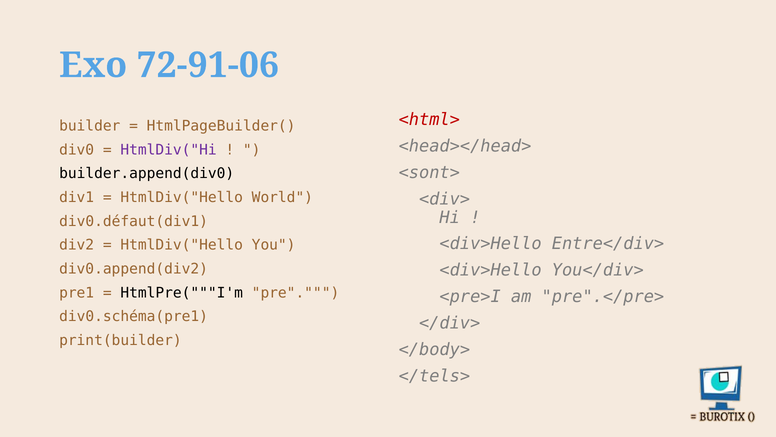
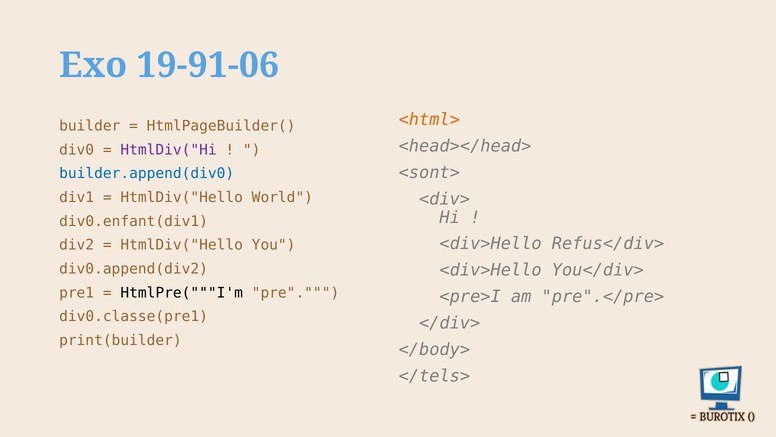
72-91-06: 72-91-06 -> 19-91-06 (208, 65)
<html> colour: red -> orange (429, 120)
builder.append(div0 colour: black -> blue (147, 173)
div0.défaut(div1: div0.défaut(div1 -> div0.enfant(div1 (134, 221)
Entre</div>: Entre</div> -> Refus</div> (608, 244)
div0.schéma(pre1: div0.schéma(pre1 -> div0.classe(pre1 (134, 316)
